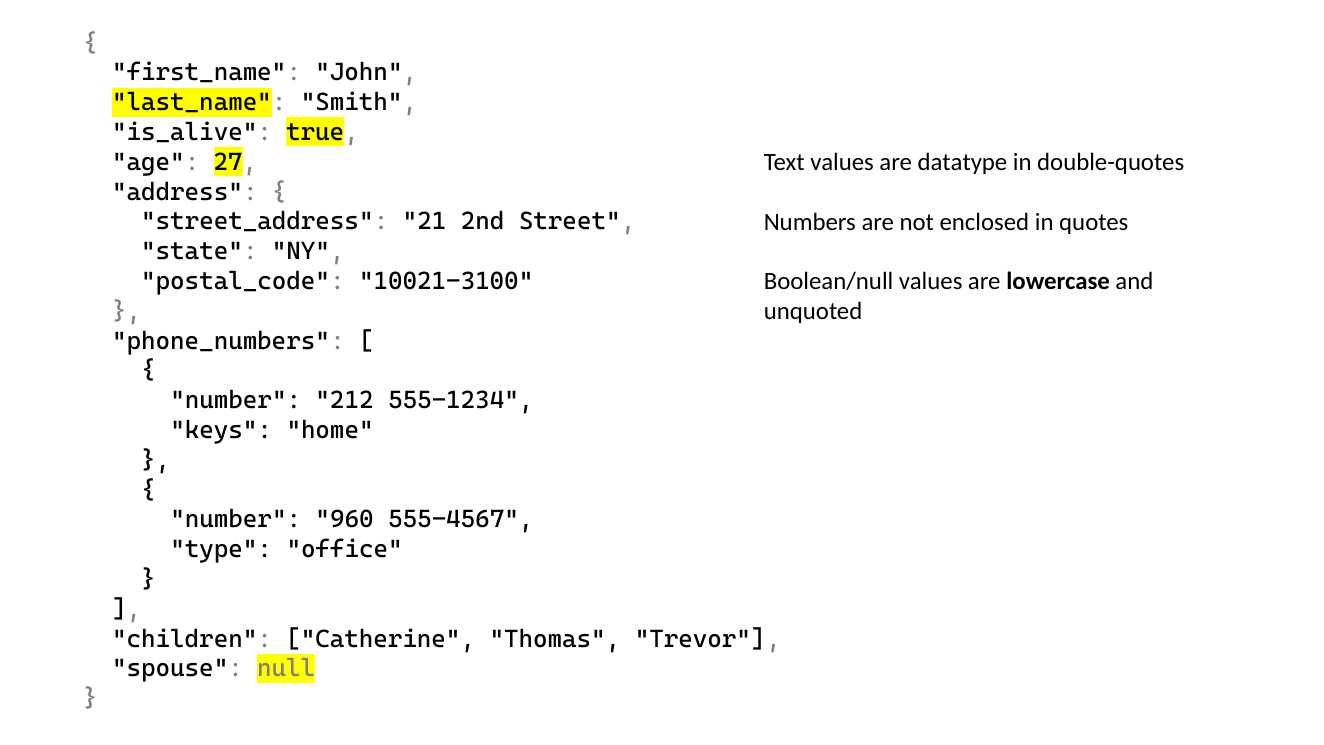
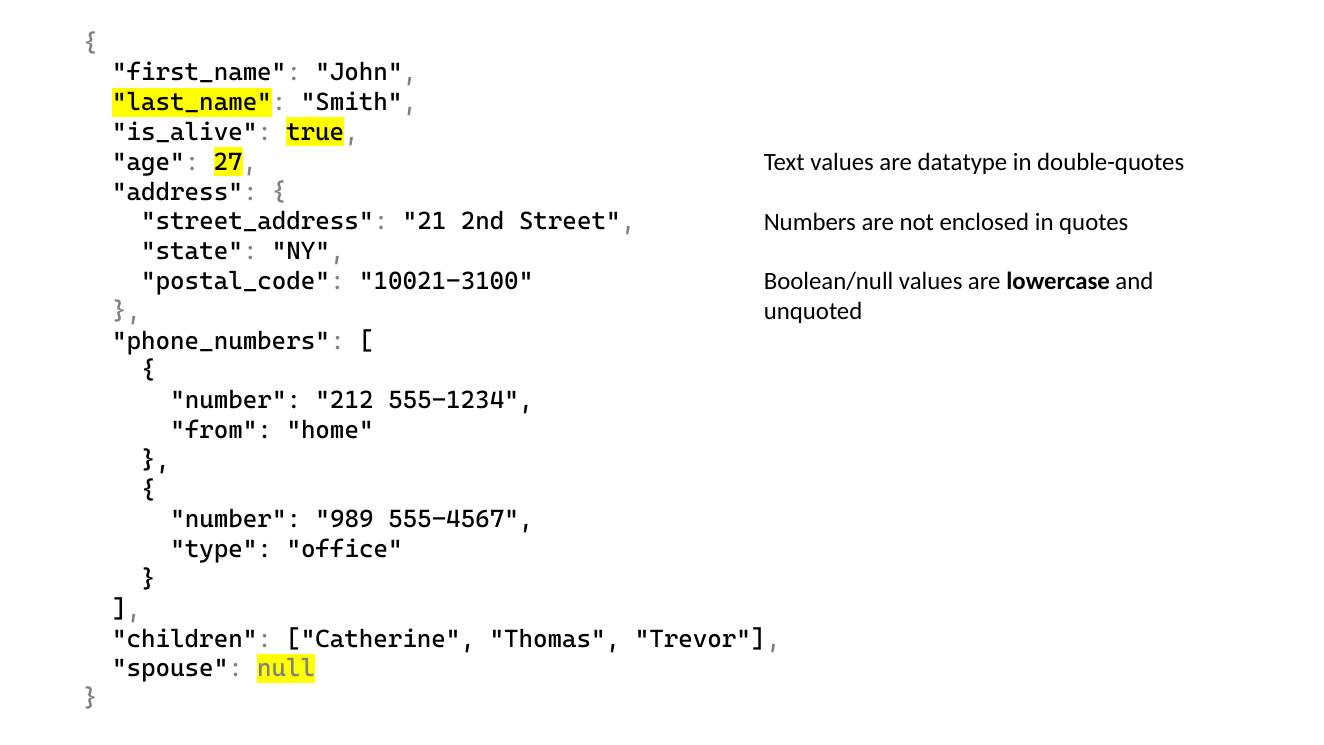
keys: keys -> from (221, 430)
960: 960 -> 989 (345, 520)
